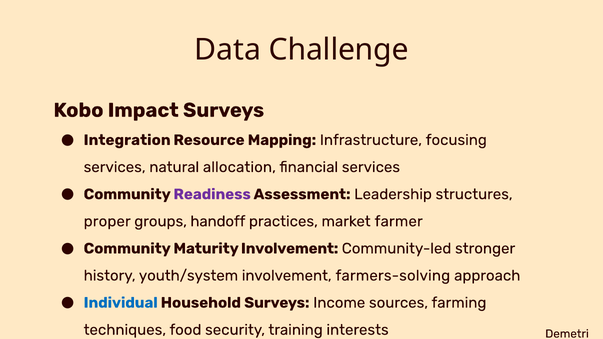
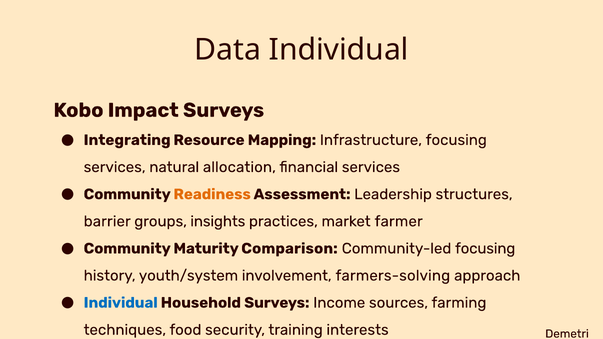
Data Challenge: Challenge -> Individual (339, 50)
Integration: Integration -> Integrating (127, 140)
Readiness colour: purple -> orange (212, 194)
proper: proper -> barrier (107, 221)
handoff: handoff -> insights (218, 221)
Maturity Involvement: Involvement -> Comparison (289, 249)
Community-led stronger: stronger -> focusing (485, 249)
